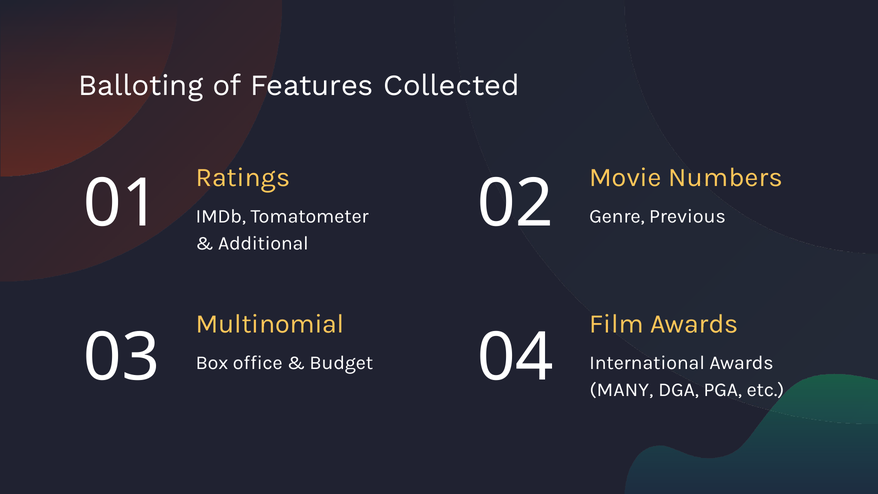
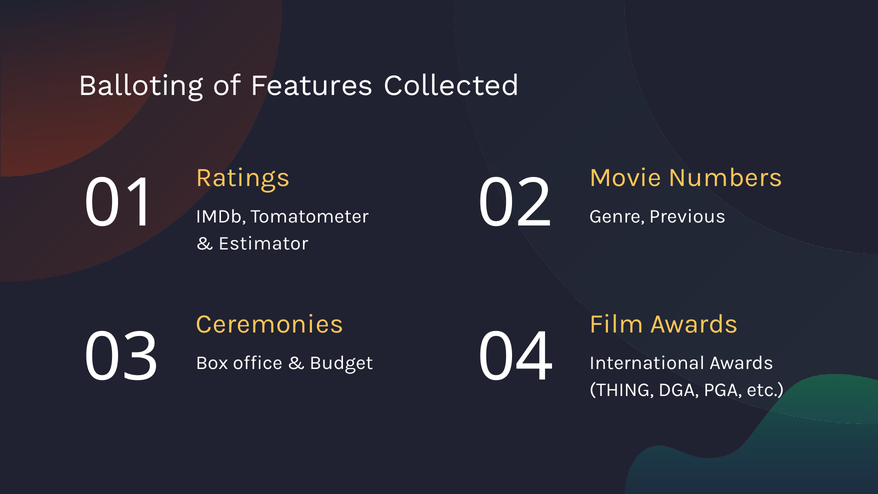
Additional: Additional -> Estimator (263, 243)
Multinomial: Multinomial -> Ceremonies (270, 324)
MANY: MANY -> THING (622, 390)
